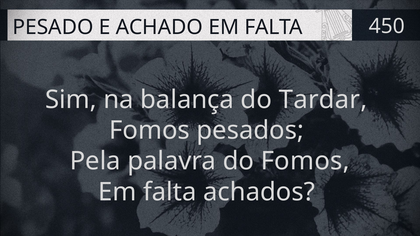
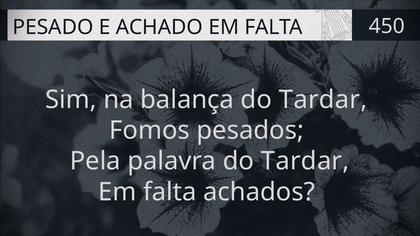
palavra do Fomos: Fomos -> Tardar (305, 161)
